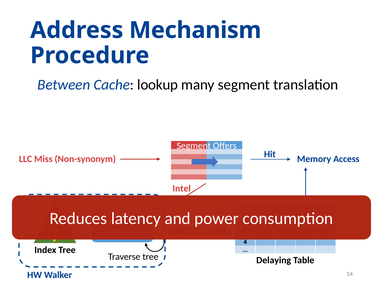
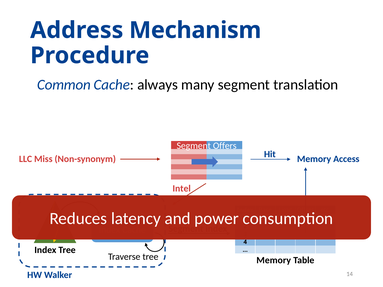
Between: Between -> Common (64, 85)
lookup: lookup -> always (158, 85)
Delaying: Delaying -> Memory (274, 260)
